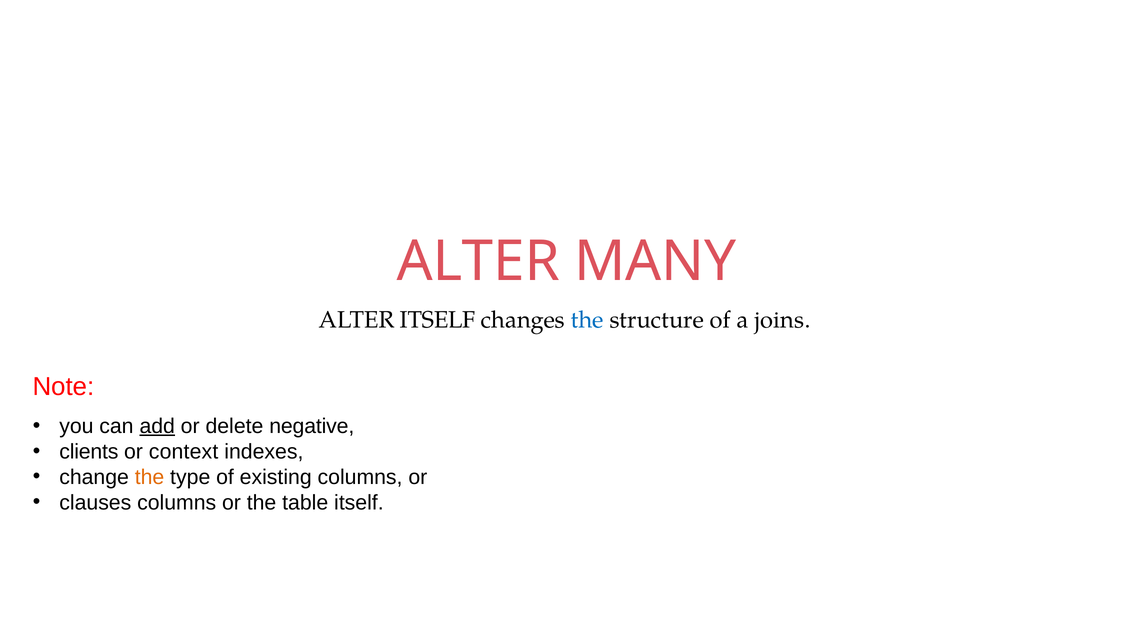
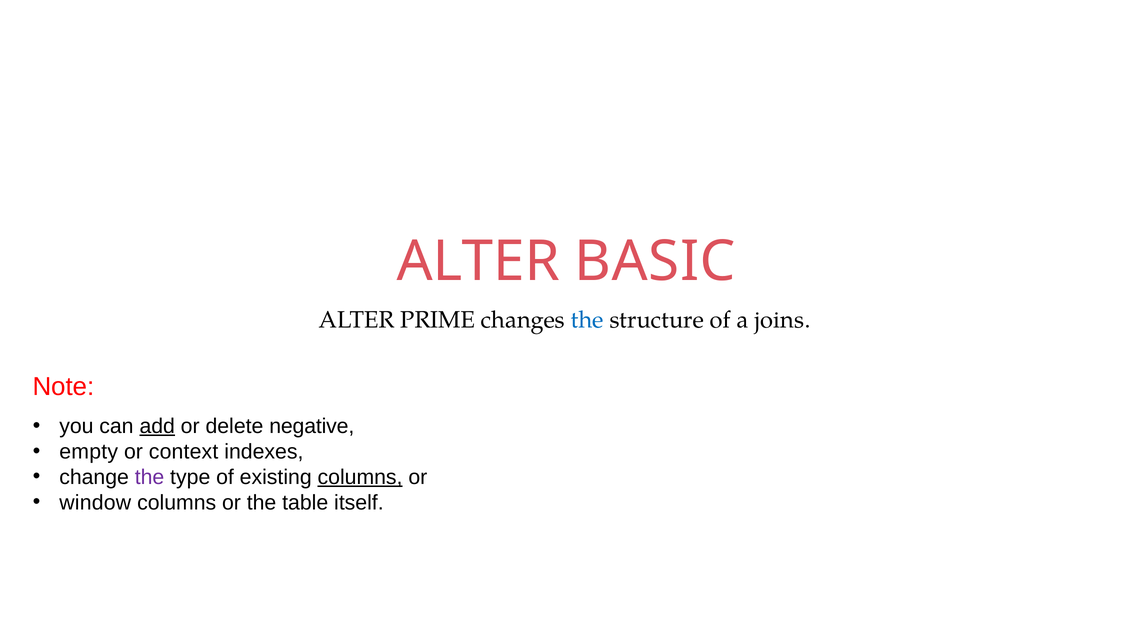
MANY: MANY -> BASIC (655, 262)
ALTER ITSELF: ITSELF -> PRIME (438, 320)
clients: clients -> empty (89, 452)
the colour: orange -> purple (150, 477)
columns underline: none -> present (360, 477)
clauses: clauses -> window (95, 503)
